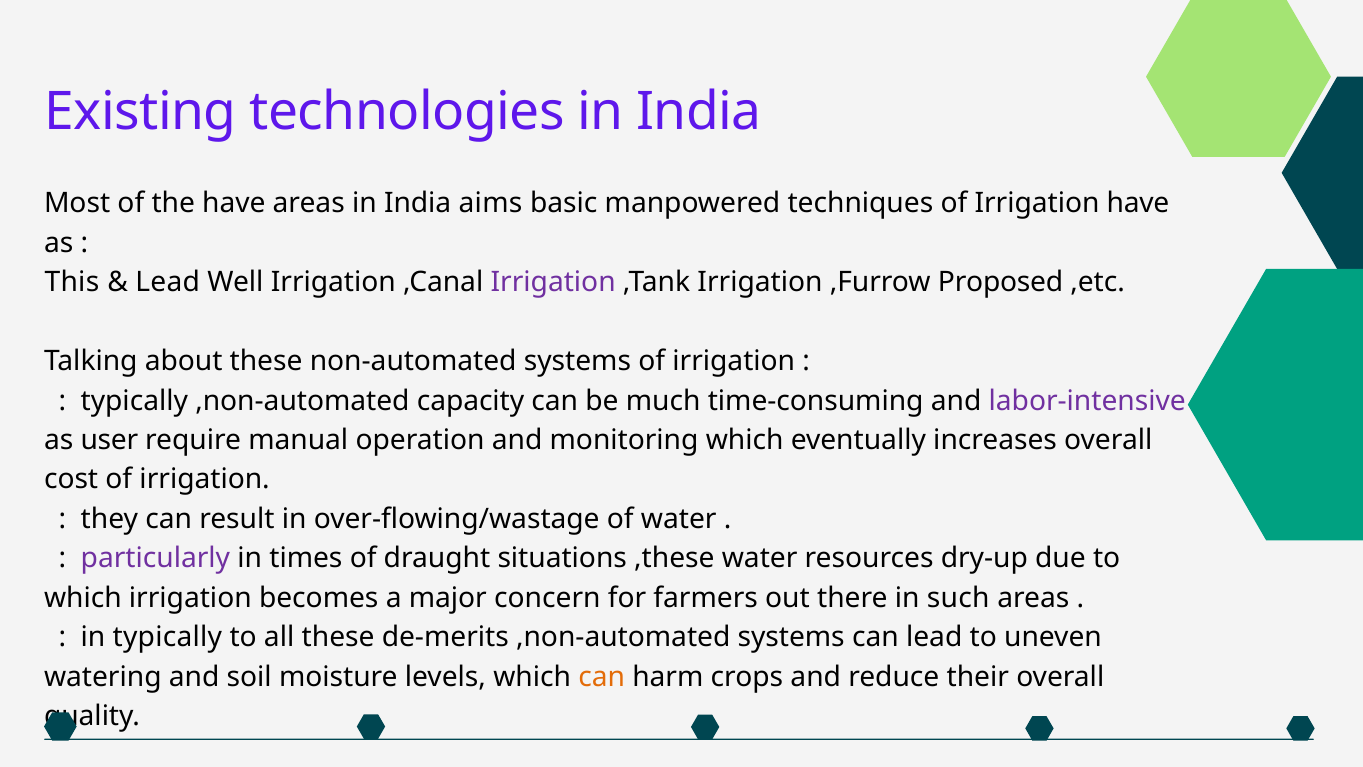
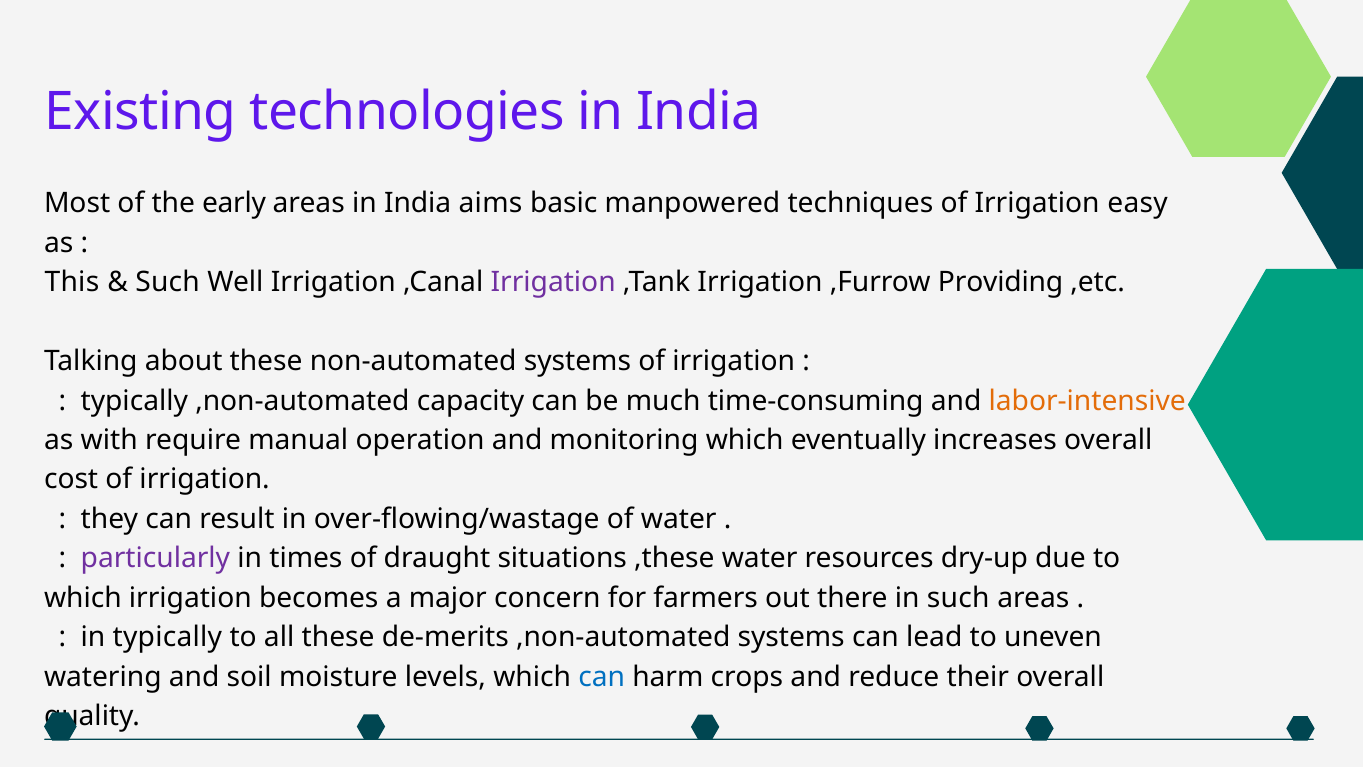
the have: have -> early (234, 203)
Irrigation have: have -> easy (1138, 203)
Lead: Lead -> Such (168, 282)
Proposed: Proposed -> Providing (1001, 282)
labor-intensive colour: purple -> orange (1087, 401)
user: user -> with (109, 440)
can colour: orange -> blue (602, 676)
